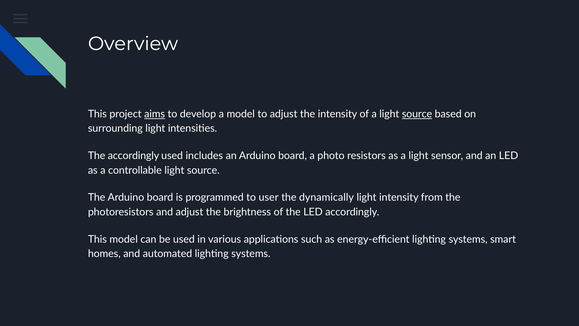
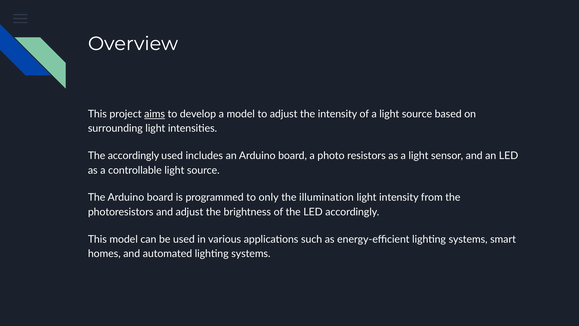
source underline: present -> none (417, 114)
user: user -> only (269, 197)
dynamically: dynamically -> illumination (326, 197)
